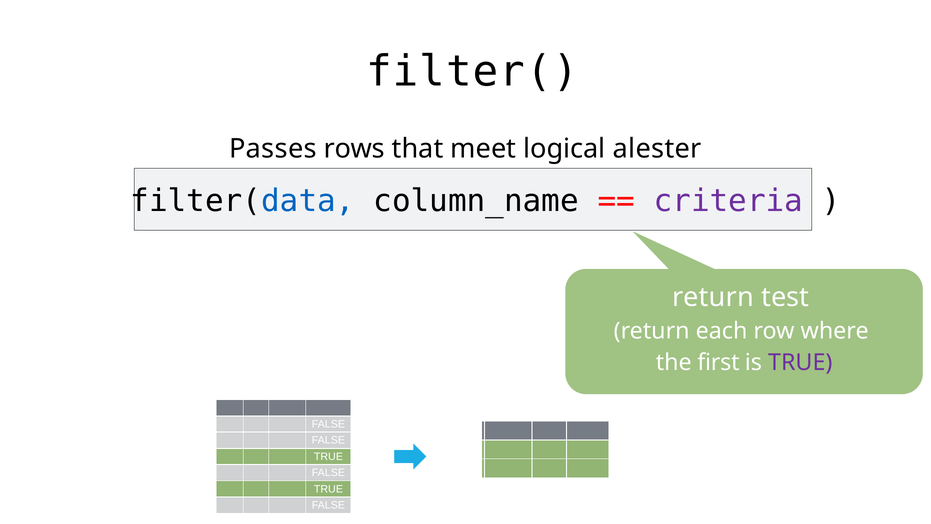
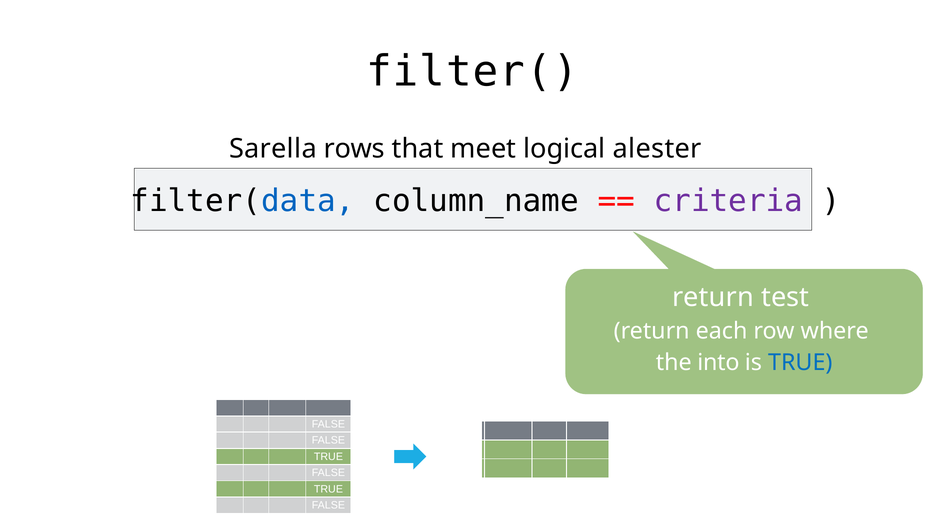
Passes: Passes -> Sarella (273, 149)
first: first -> into (718, 362)
TRUE colour: purple -> blue (800, 362)
